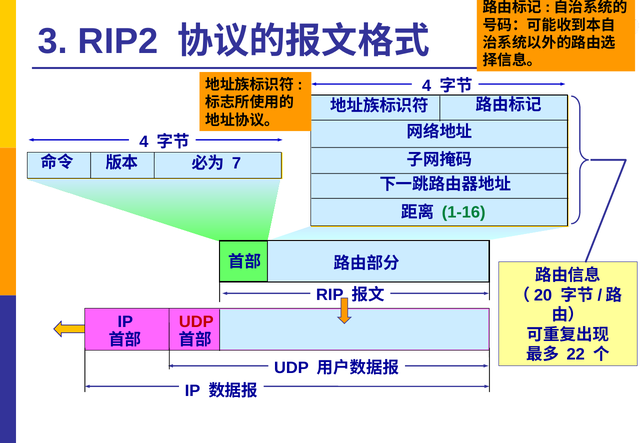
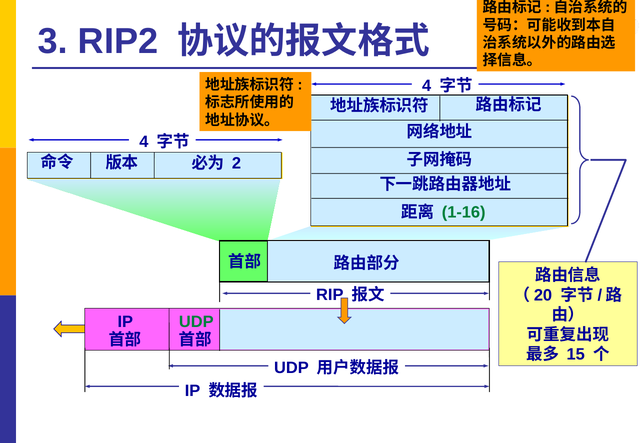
7: 7 -> 2 (237, 163)
UDP colour: red -> green (196, 322)
22: 22 -> 15 (576, 354)
